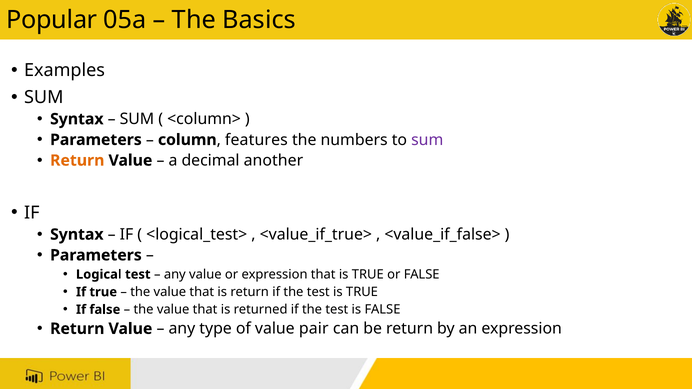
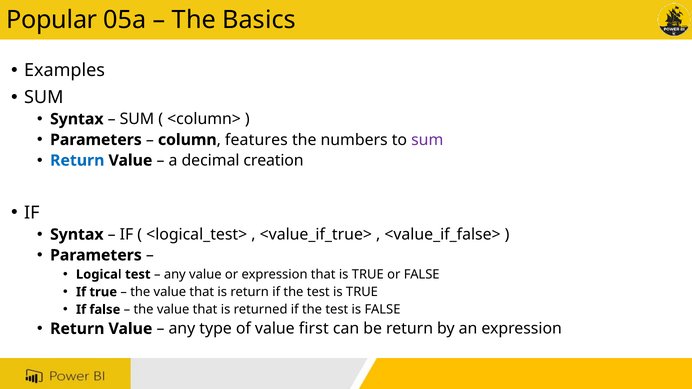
Return colour: orange -> blue (77, 161)
another: another -> creation (274, 161)
pair: pair -> first (314, 329)
